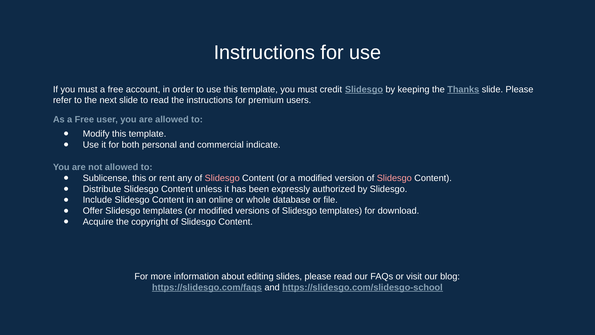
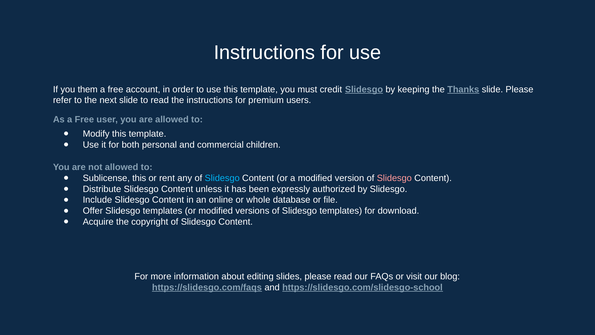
If you must: must -> them (88, 89)
indicate: indicate -> children (263, 145)
Slidesgo colour: pink -> light blue (222, 178)
